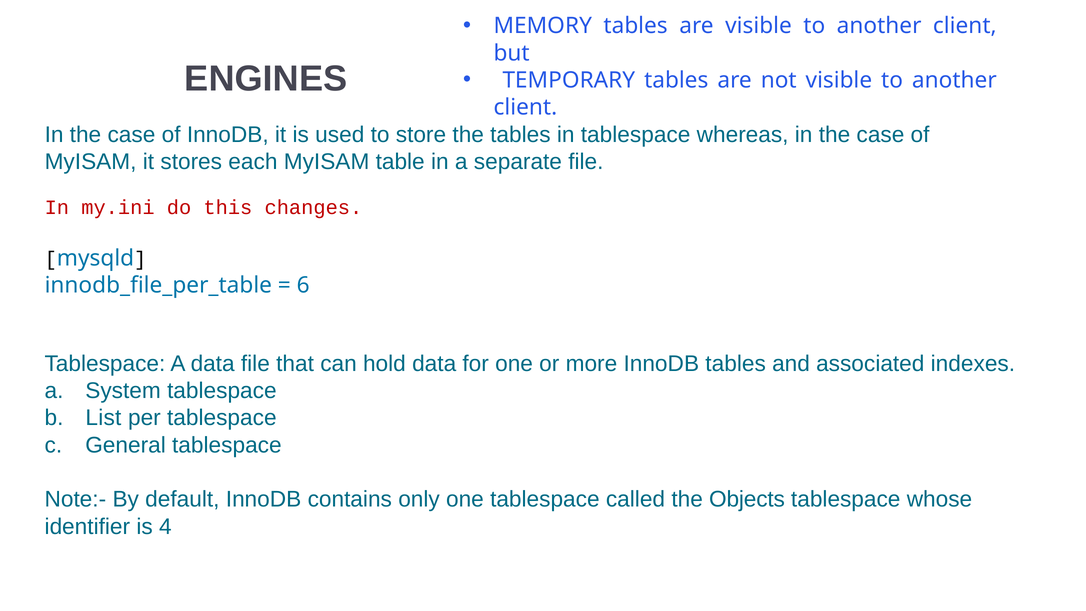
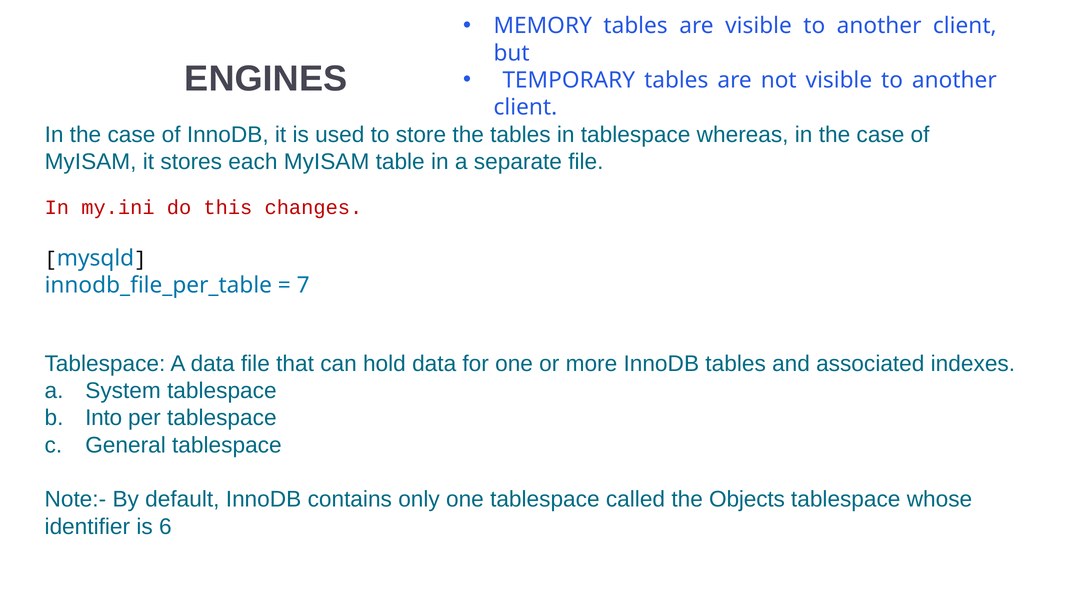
6: 6 -> 7 (303, 285)
List: List -> Into (104, 418)
4: 4 -> 6 (165, 527)
